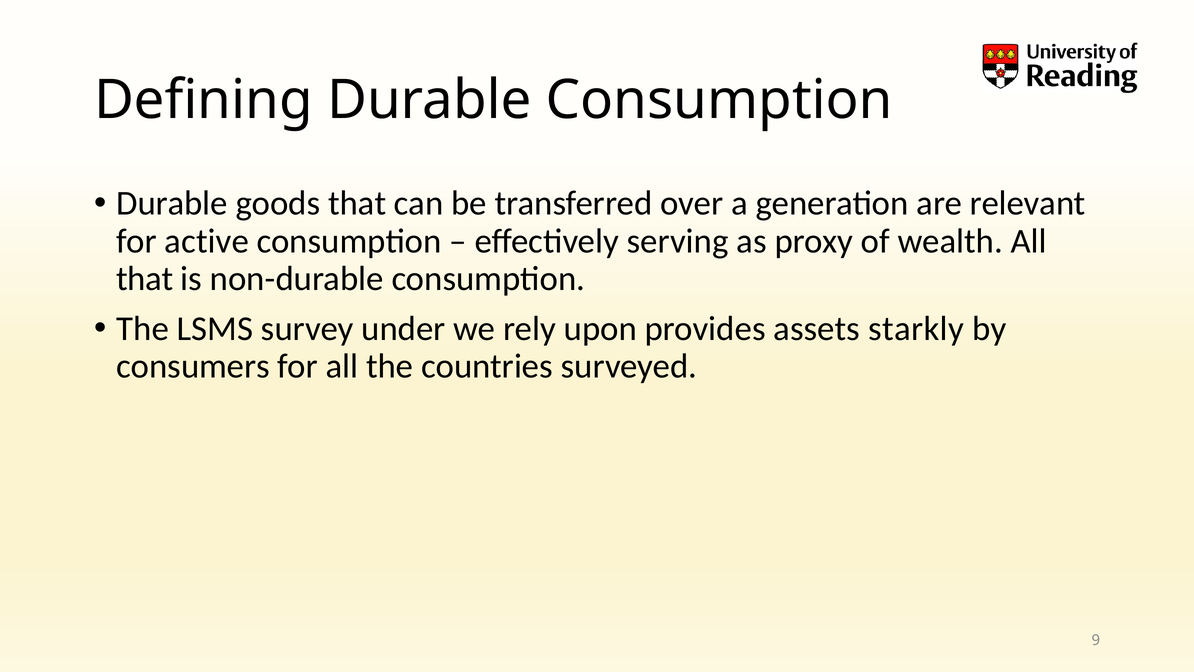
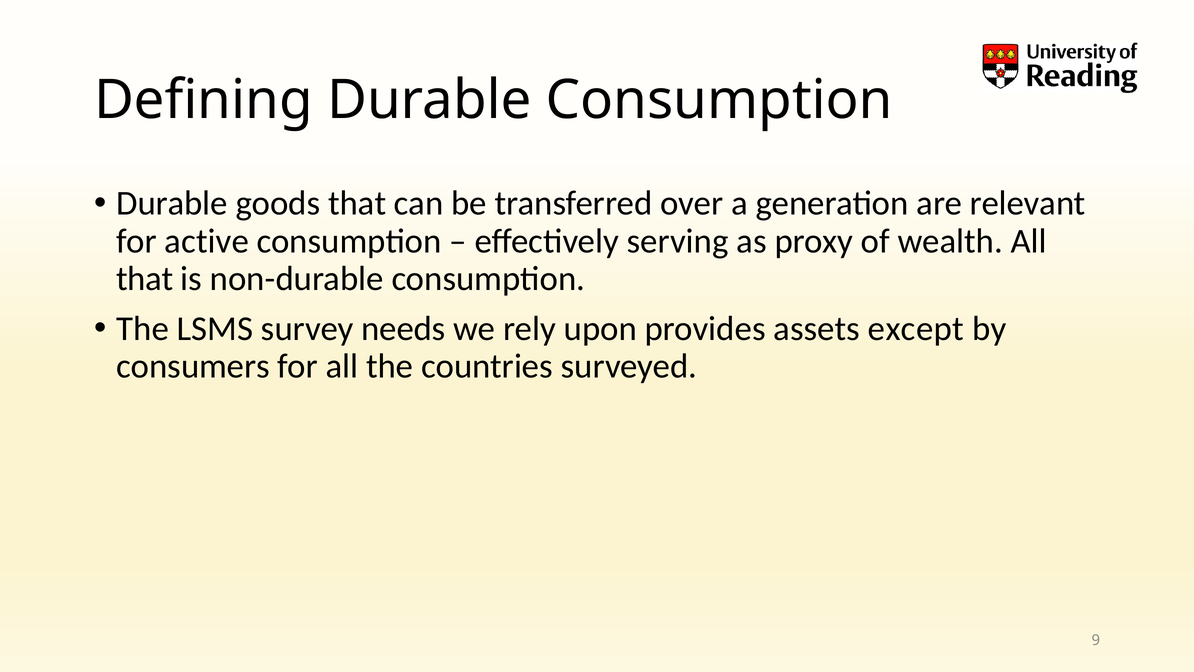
under: under -> needs (403, 329)
starkly: starkly -> except (916, 329)
